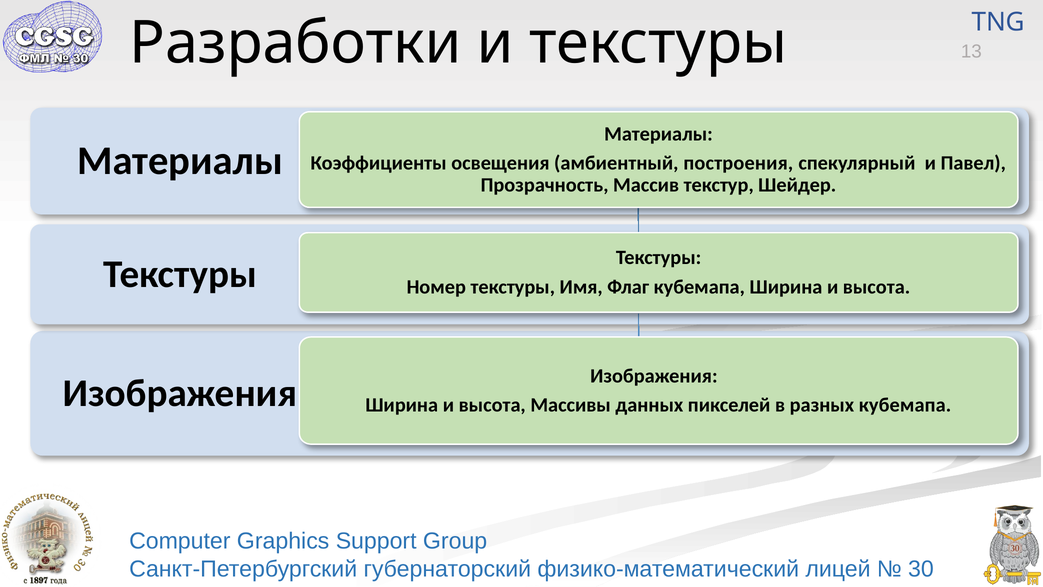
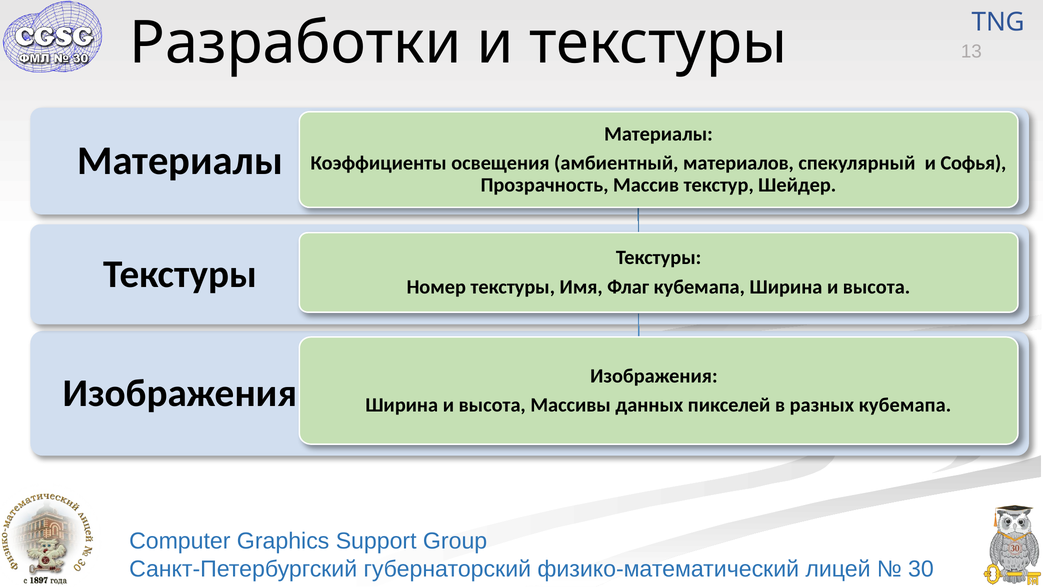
построения: построения -> материалов (738, 163)
Павел: Павел -> Софья (973, 163)
